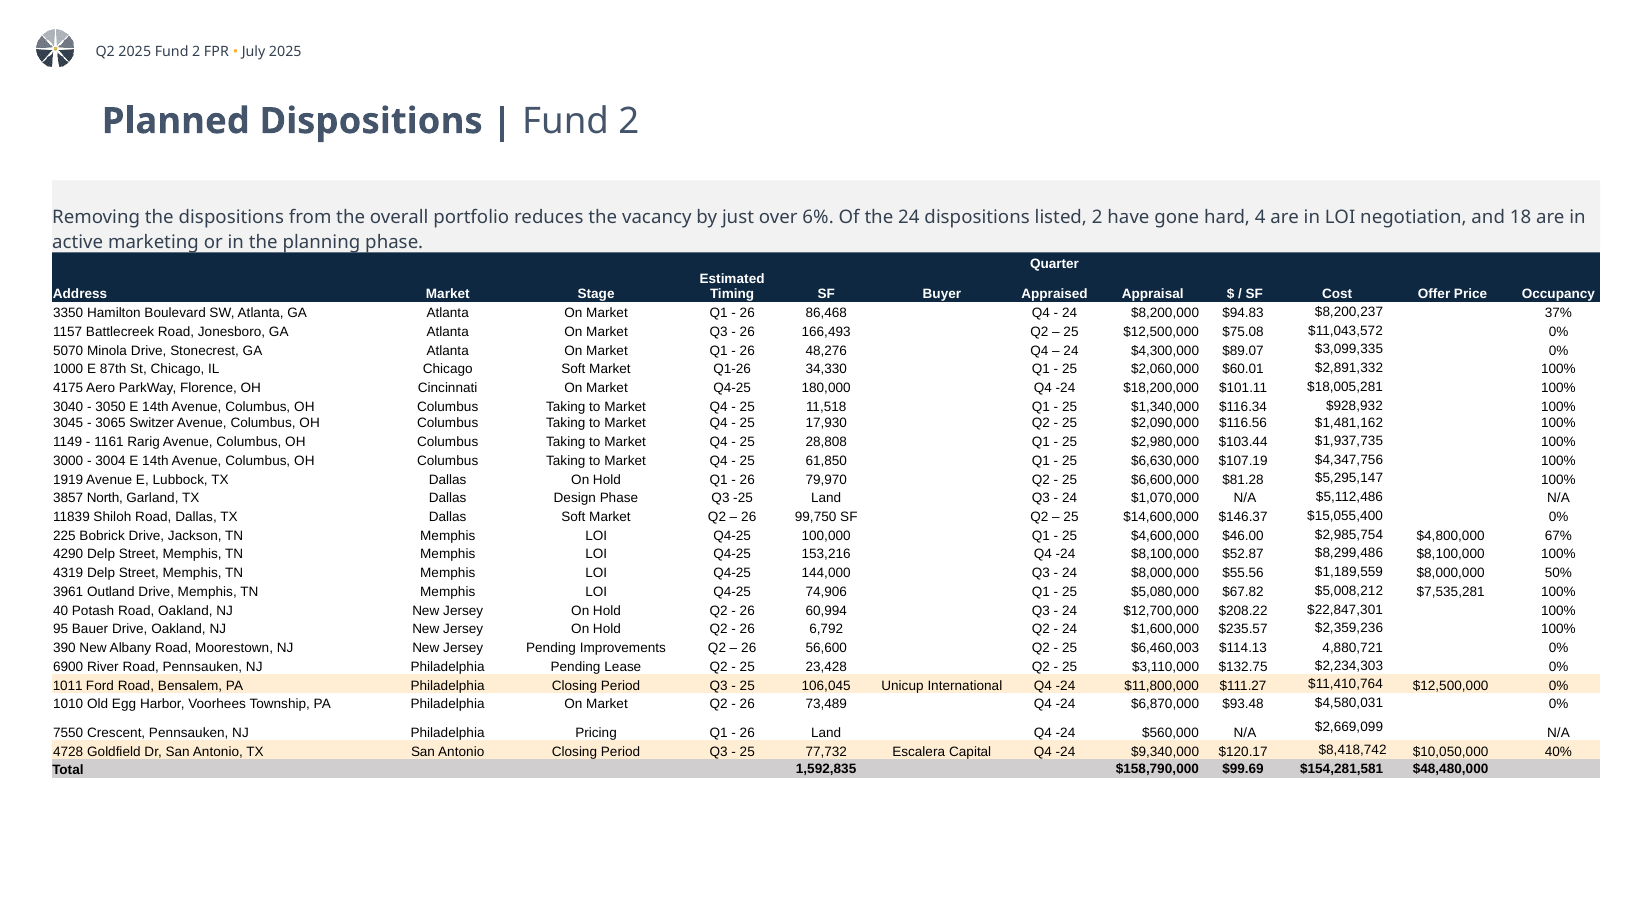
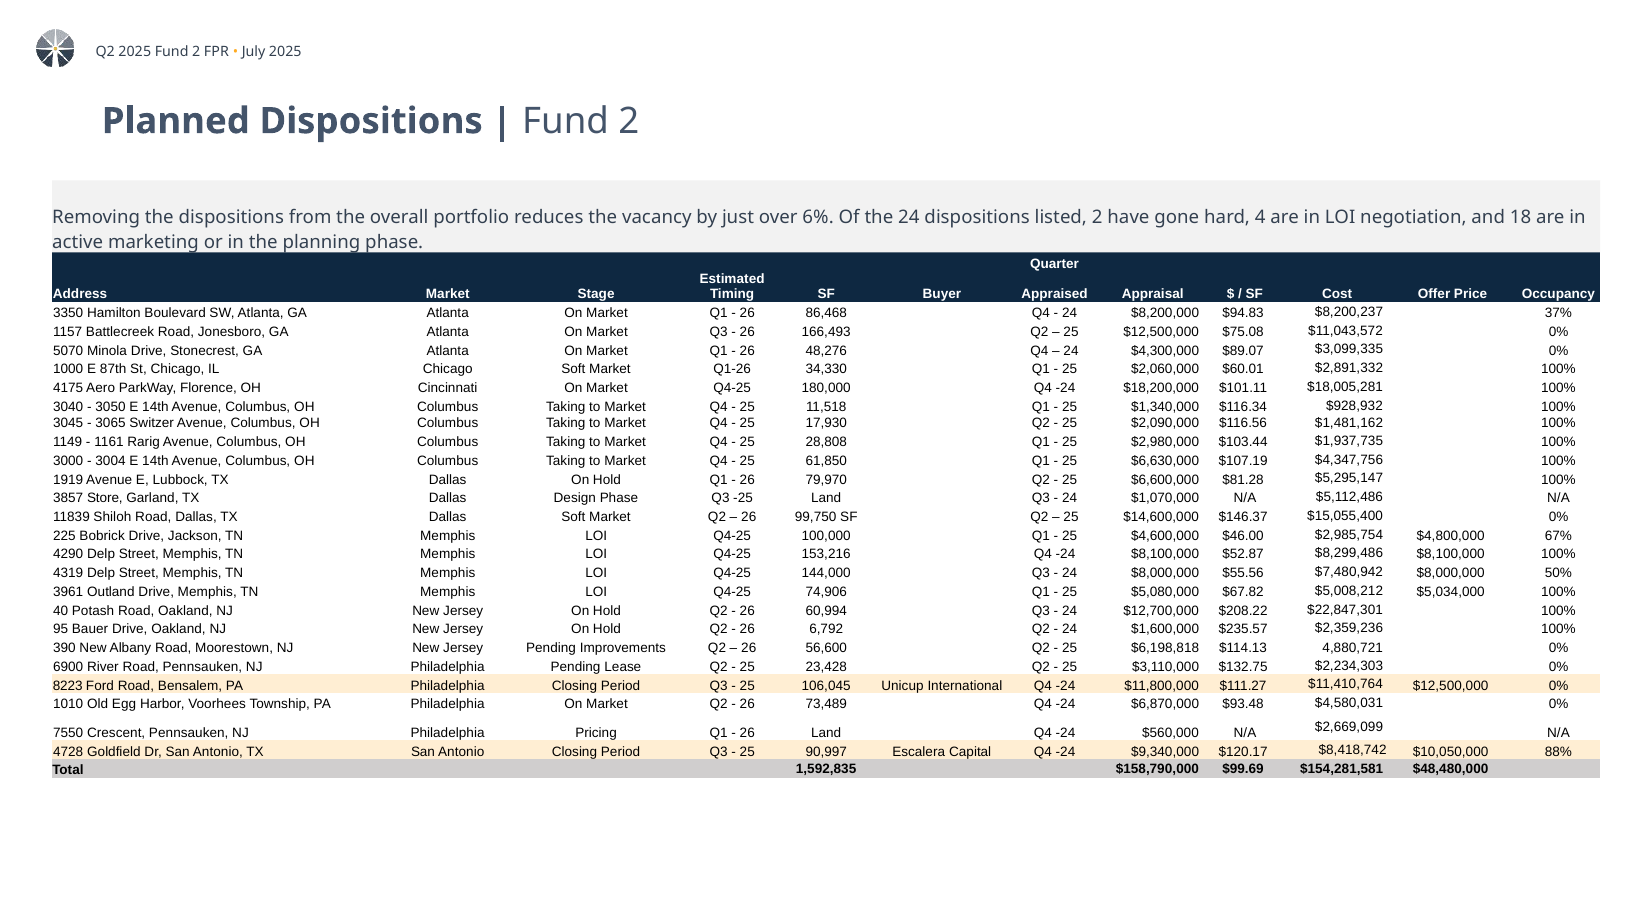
North: North -> Store (105, 499)
$1,189,559: $1,189,559 -> $7,480,942 (1349, 573)
$7,535,281: $7,535,281 -> $5,034,000 (1451, 592)
$6,460,003: $6,460,003 -> $6,198,818 (1165, 649)
1011: 1011 -> 8223 (68, 686)
77,732: 77,732 -> 90,997 (826, 752)
40%: 40% -> 88% (1558, 752)
